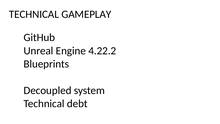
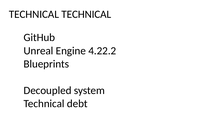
TECHNICAL GAMEPLAY: GAMEPLAY -> TECHNICAL (86, 14)
